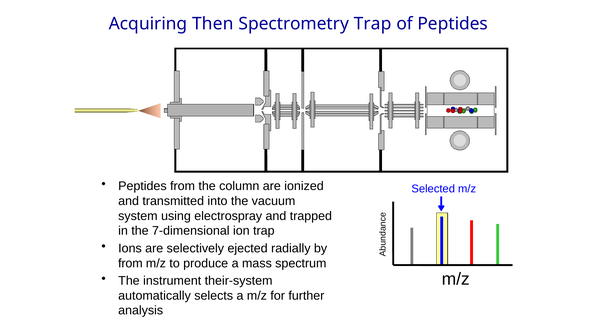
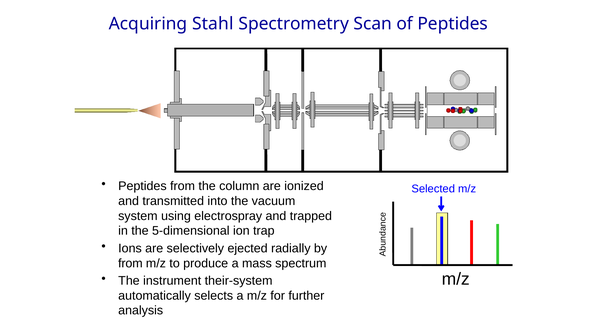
Then: Then -> Stahl (213, 24)
Spectrometry Trap: Trap -> Scan (373, 24)
7-dimensional: 7-dimensional -> 5-dimensional (191, 231)
